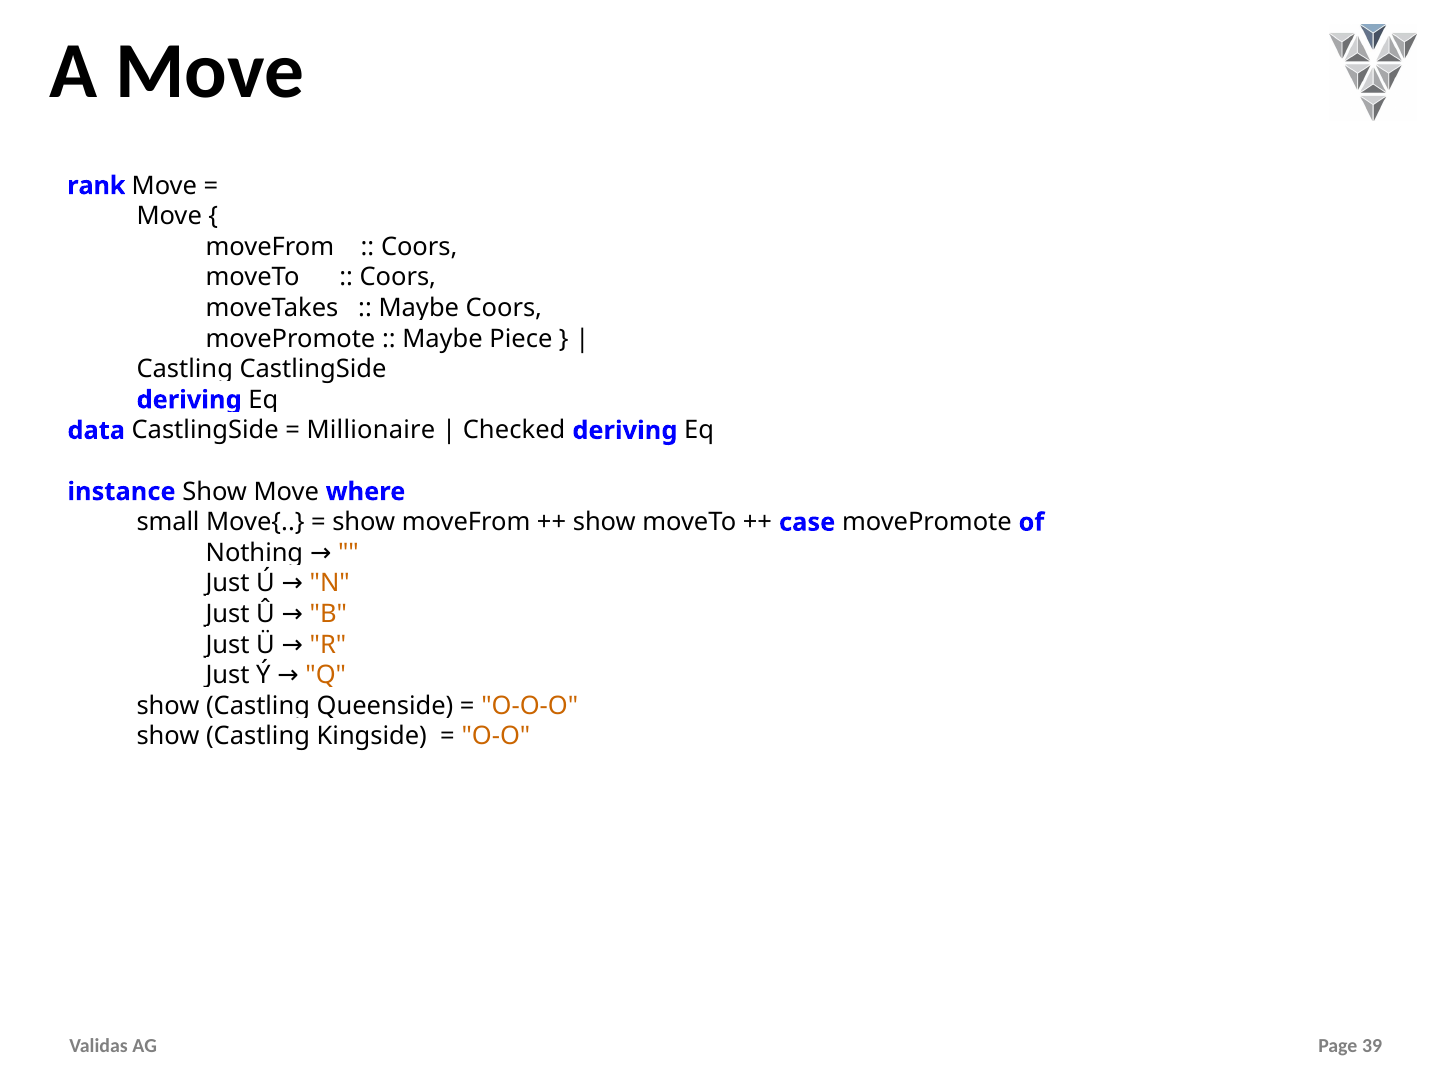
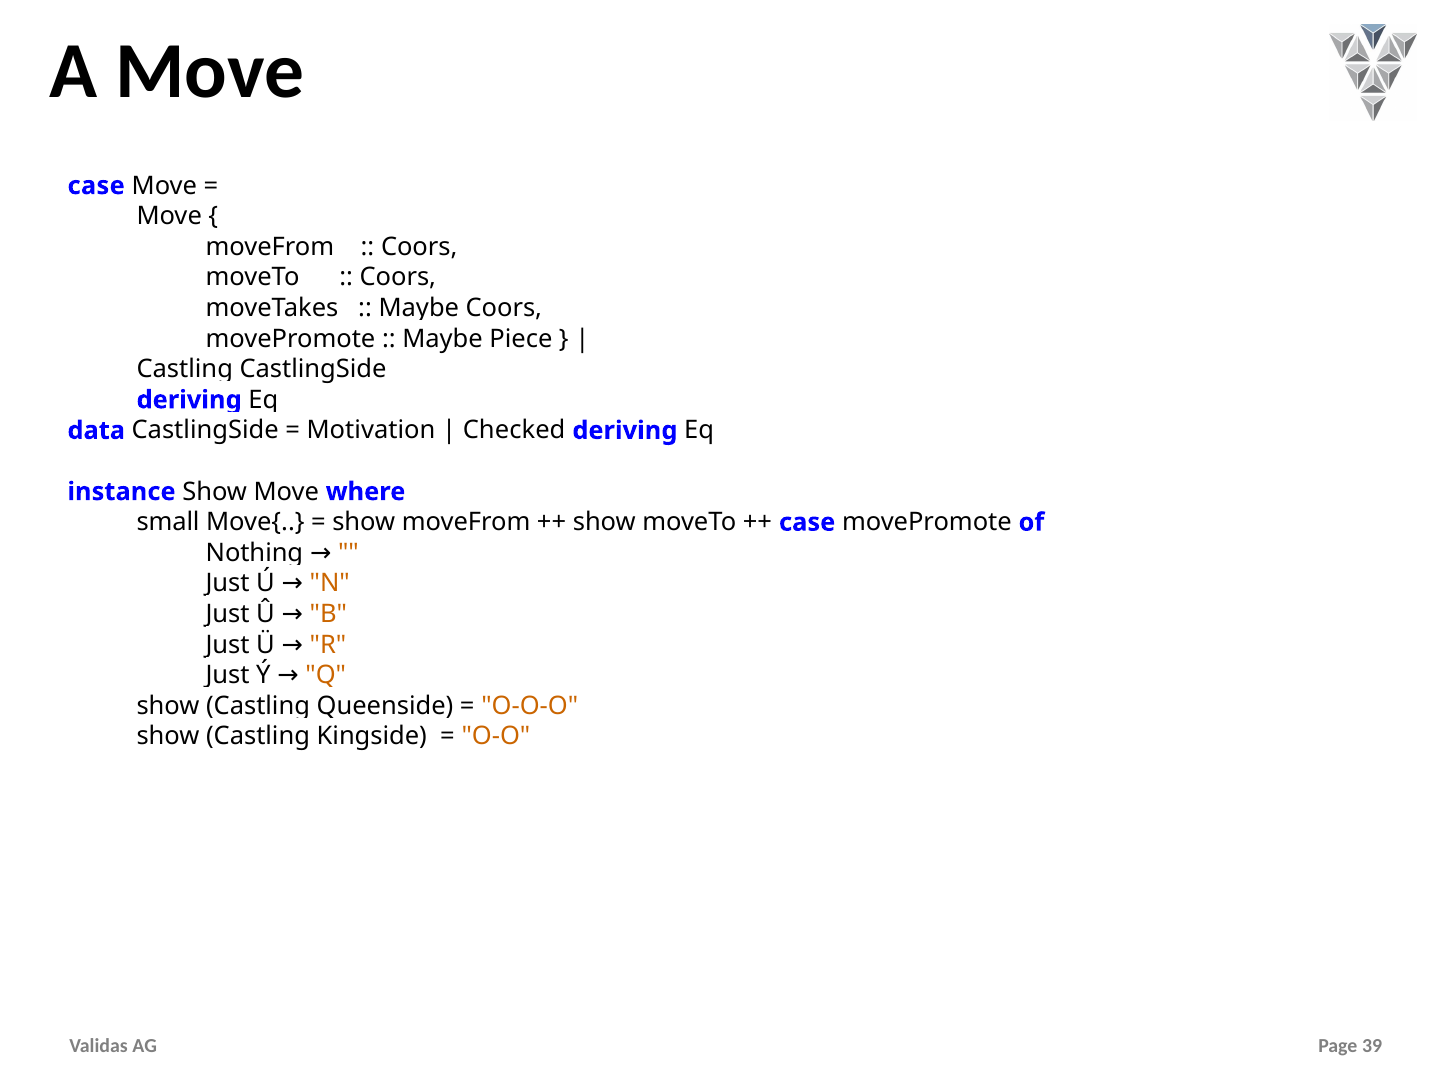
rank: rank -> case (96, 186)
Millionaire: Millionaire -> Motivation (371, 431)
